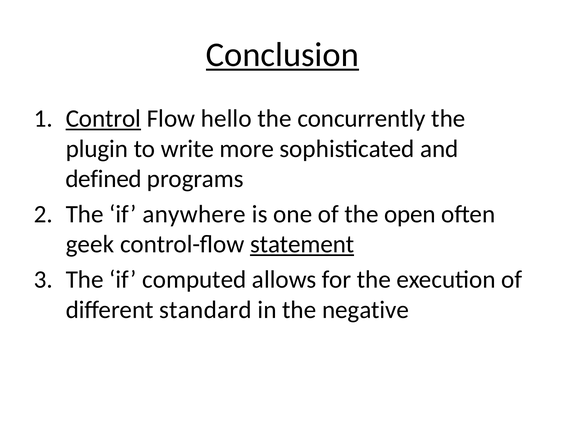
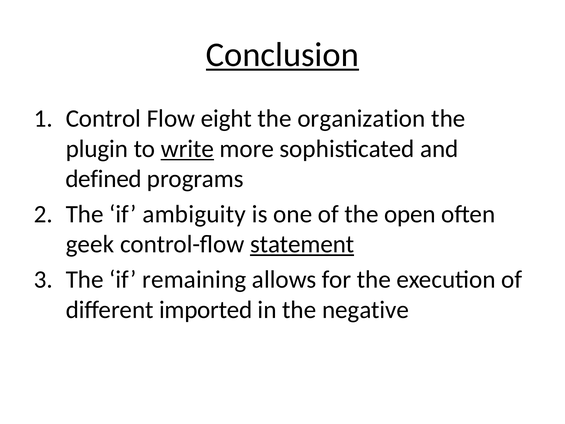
Control underline: present -> none (103, 119)
hello: hello -> eight (226, 119)
concurrently: concurrently -> organization (361, 119)
write underline: none -> present (187, 149)
anywhere: anywhere -> ambiguity (194, 214)
computed: computed -> remaining (194, 279)
standard: standard -> imported (206, 310)
